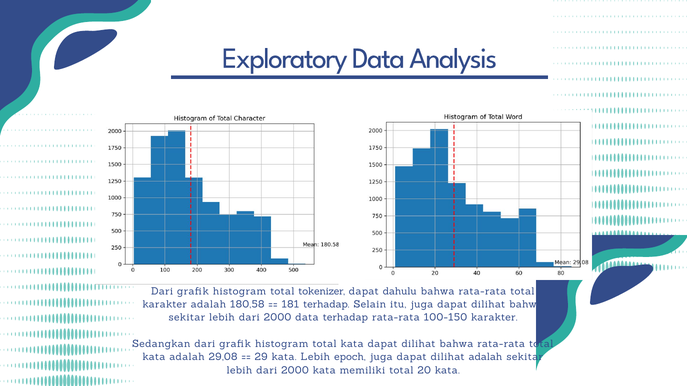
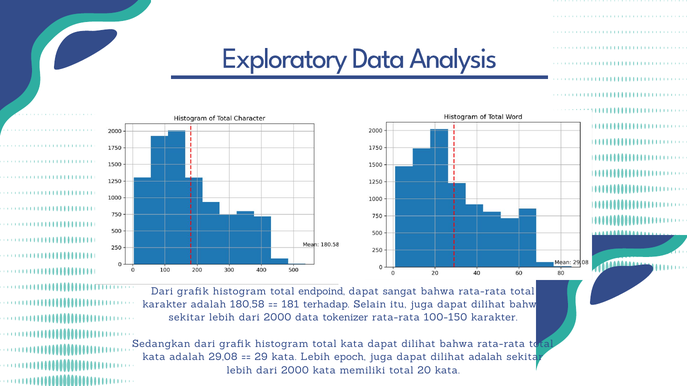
tokenizer: tokenizer -> endpoind (322, 292)
dahulu: dahulu -> sangat (400, 292)
data terhadap: terhadap -> tokenizer (345, 318)
